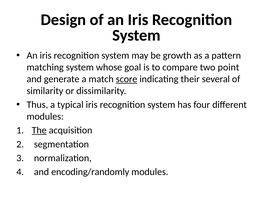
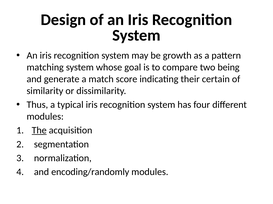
point: point -> being (229, 68)
score underline: present -> none (127, 79)
several: several -> certain (216, 79)
